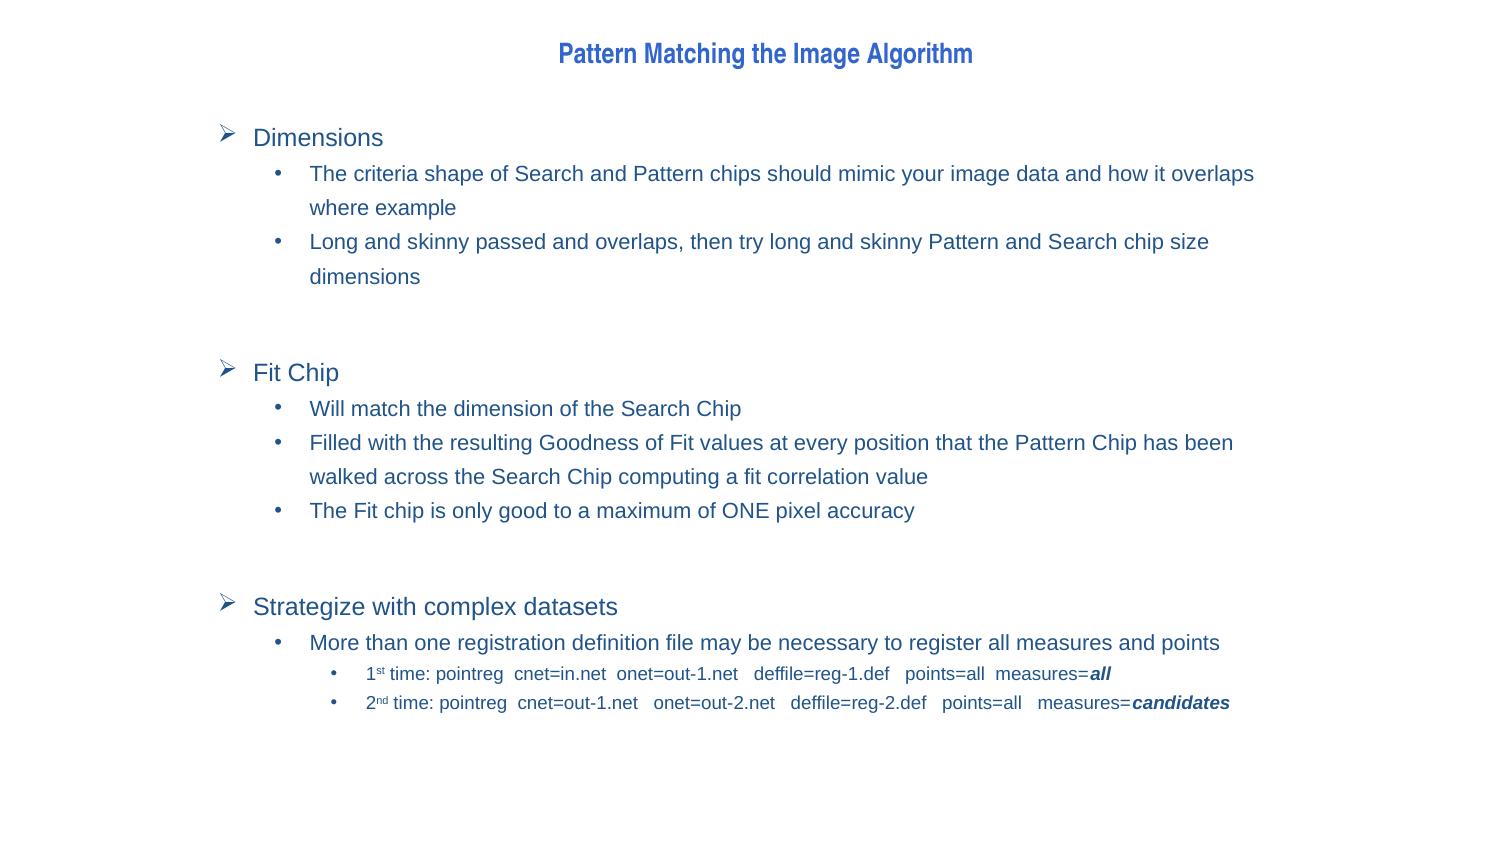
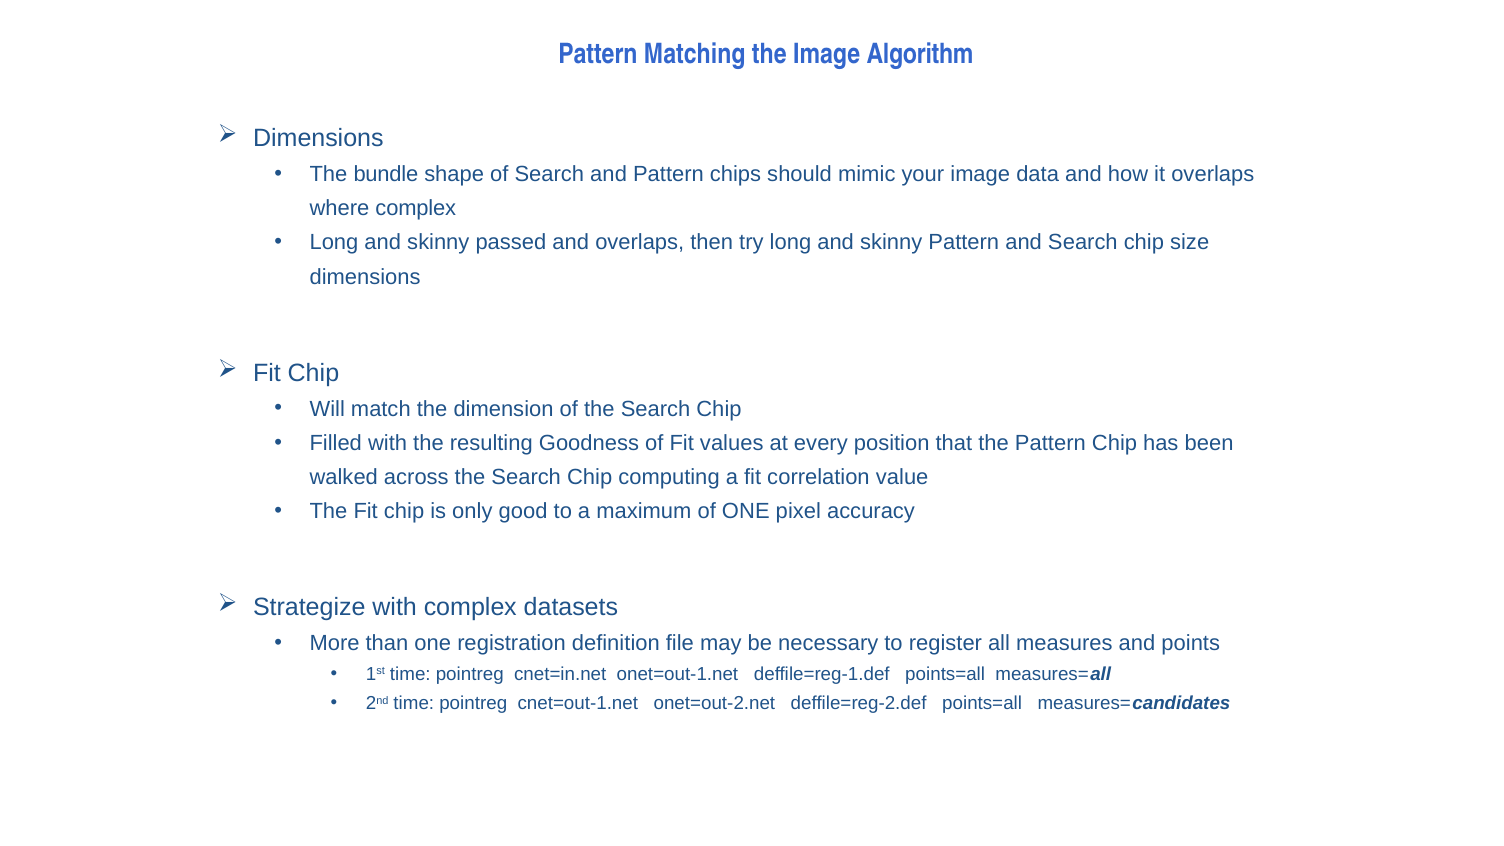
criteria: criteria -> bundle (386, 174)
where example: example -> complex (416, 208)
